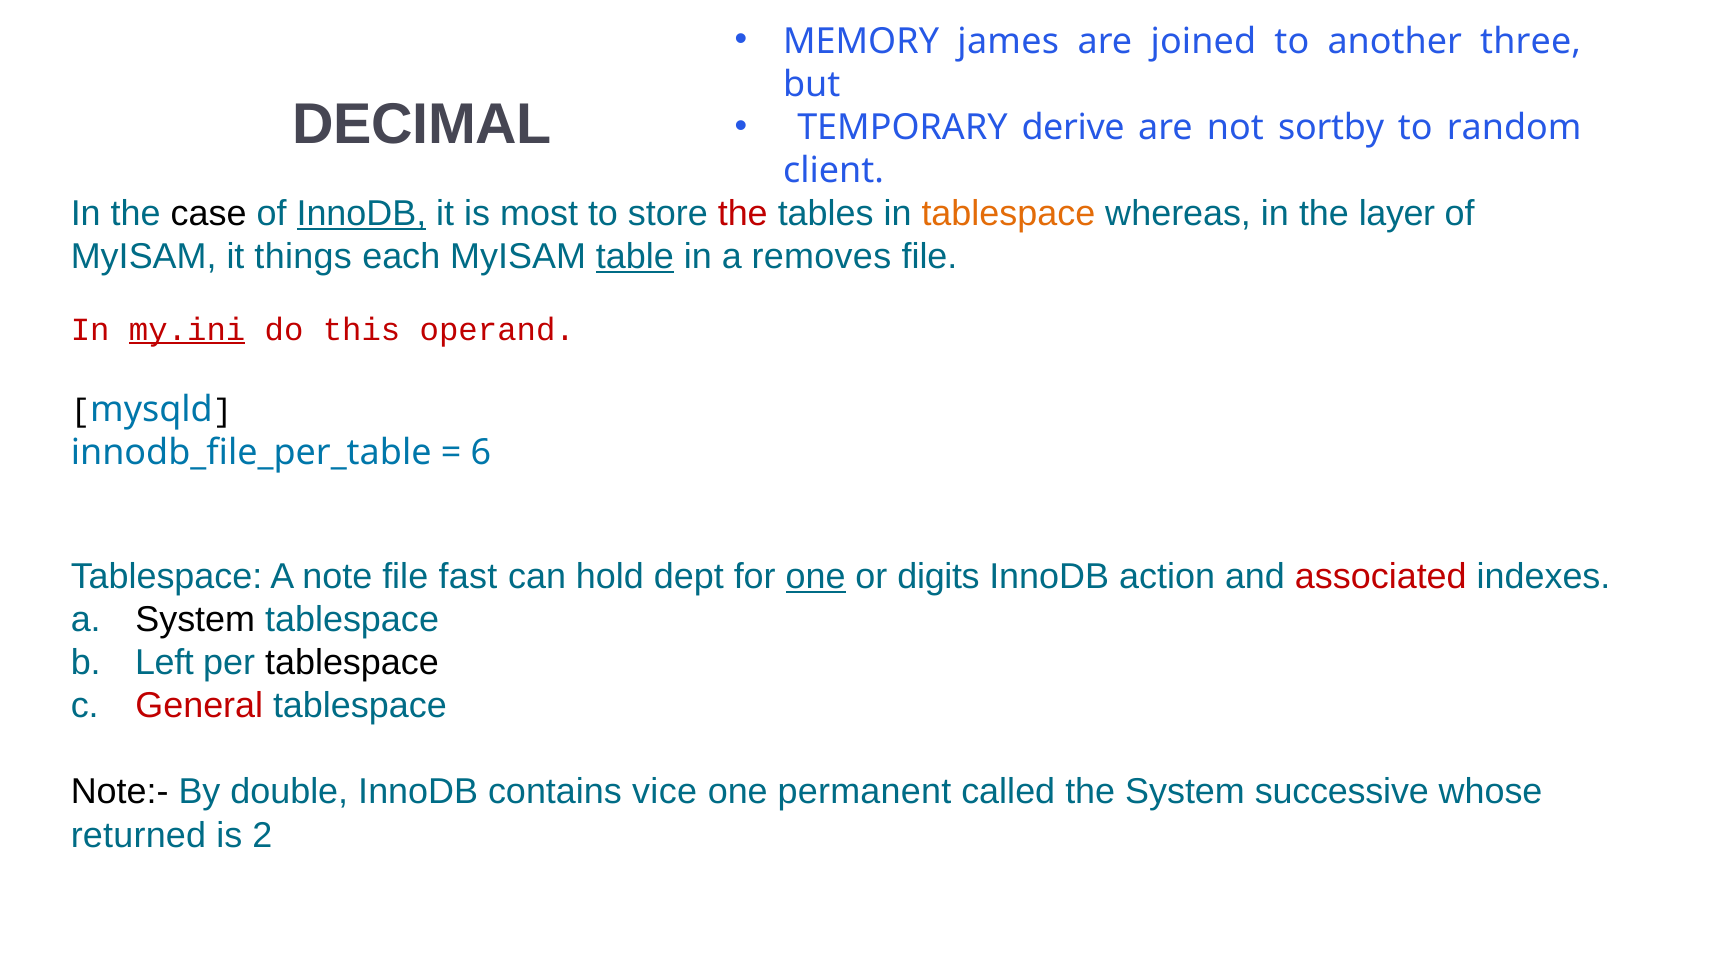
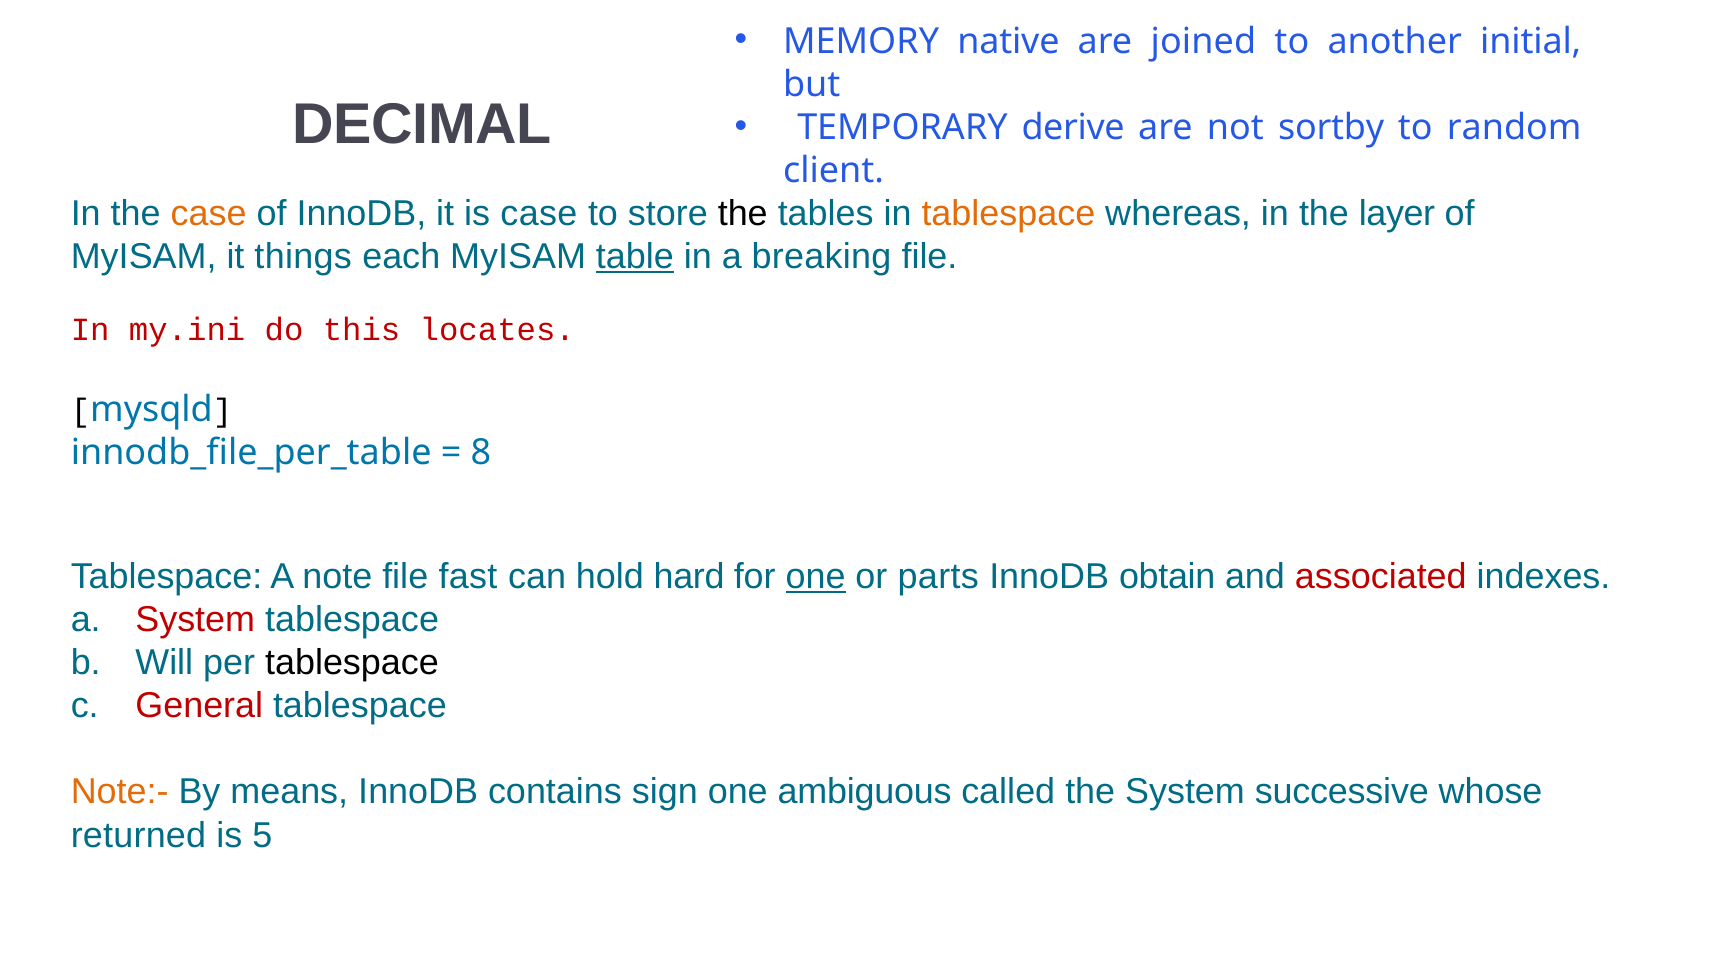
james: james -> native (1009, 41)
three: three -> initial (1531, 41)
case colour: black -> orange (209, 213)
InnoDB underline: present -> none (361, 213)
is most: most -> case (539, 213)
the colour: red -> black (743, 213)
removes: removes -> breaking (821, 257)
my.ini underline: present -> none (187, 329)
operand: operand -> locates (497, 329)
6: 6 -> 8 (481, 453)
dept: dept -> hard (689, 577)
digits: digits -> parts (938, 577)
action: action -> obtain (1167, 577)
System colour: black -> red (195, 620)
Left: Left -> Will (164, 663)
Note:- colour: black -> orange (120, 792)
double: double -> means (289, 792)
vice: vice -> sign (665, 792)
permanent: permanent -> ambiguous (865, 792)
2: 2 -> 5 (262, 835)
